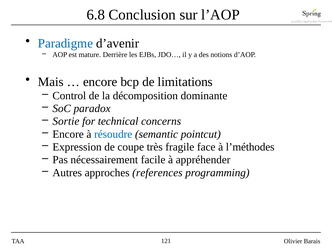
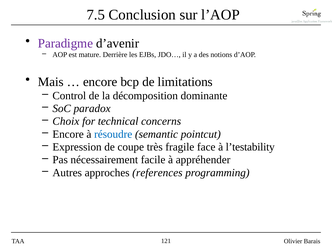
6.8: 6.8 -> 7.5 (96, 15)
Paradigme colour: blue -> purple (65, 43)
Sortie: Sortie -> Choix (66, 121)
l’méthodes: l’méthodes -> l’testability (250, 147)
